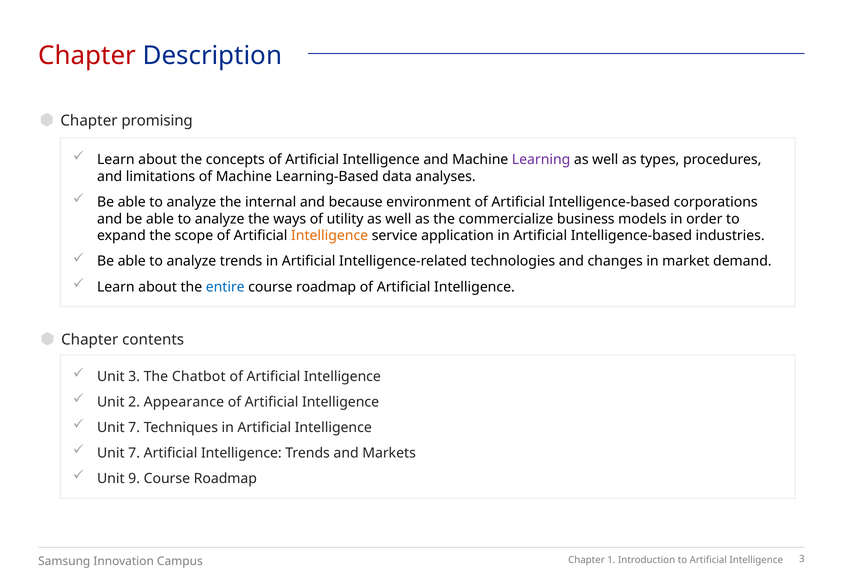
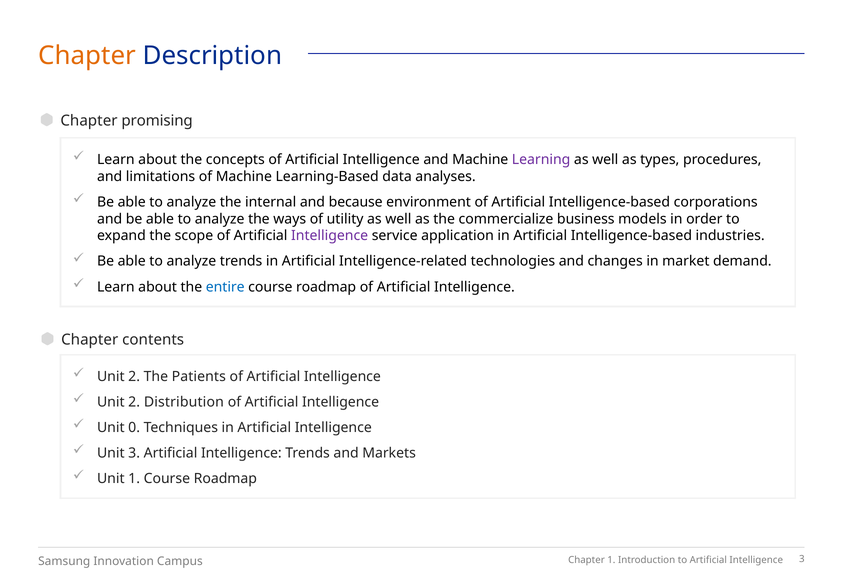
Chapter colour: red -> orange (87, 56)
Intelligence colour: orange -> purple (330, 236)
3: 3 -> 2 (134, 376)
Chatbot: Chatbot -> Patients (199, 376)
Appearance: Appearance -> Distribution (184, 402)
7: 7 -> 0 (134, 427)
7: 7 -> 3 (134, 453)
Unit 9: 9 -> 1 (134, 478)
